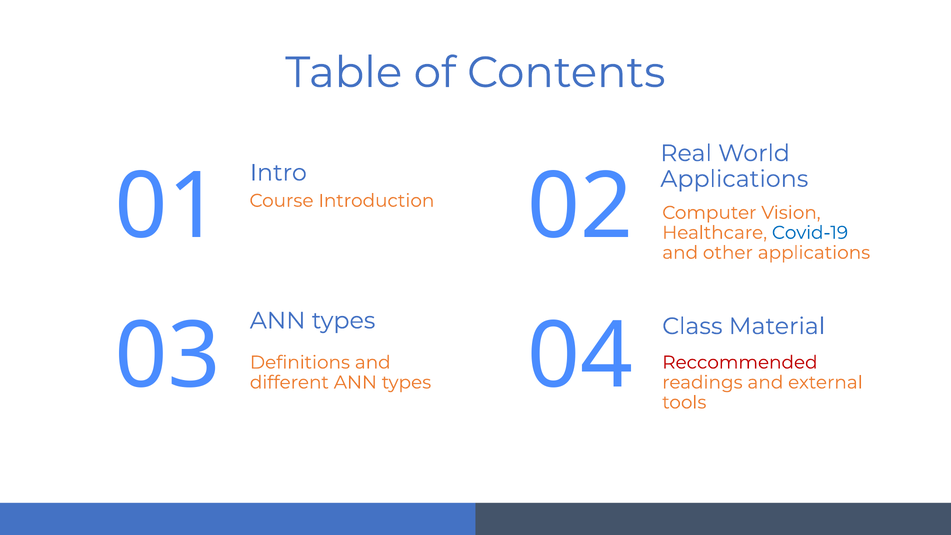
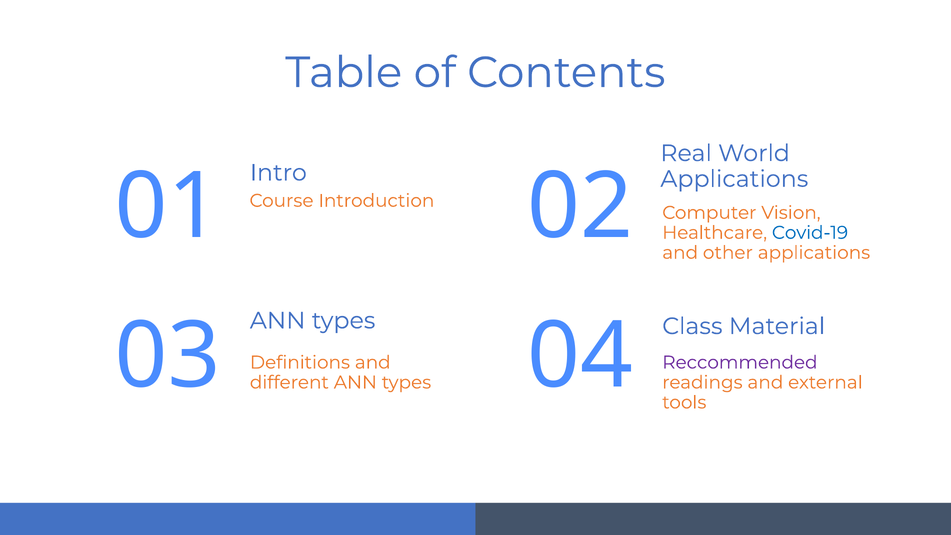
Reccommended colour: red -> purple (740, 362)
